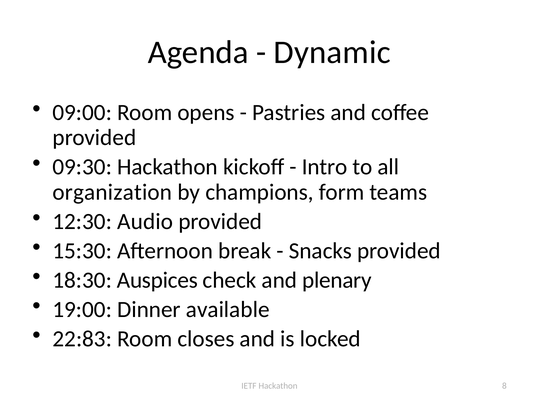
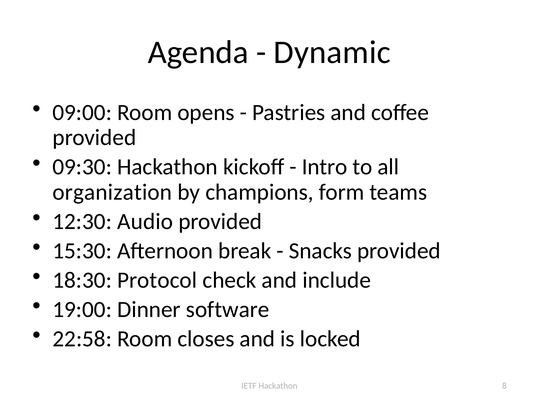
Auspices: Auspices -> Protocol (157, 280)
plenary: plenary -> include (337, 280)
available: available -> software (228, 310)
22:83: 22:83 -> 22:58 (82, 339)
